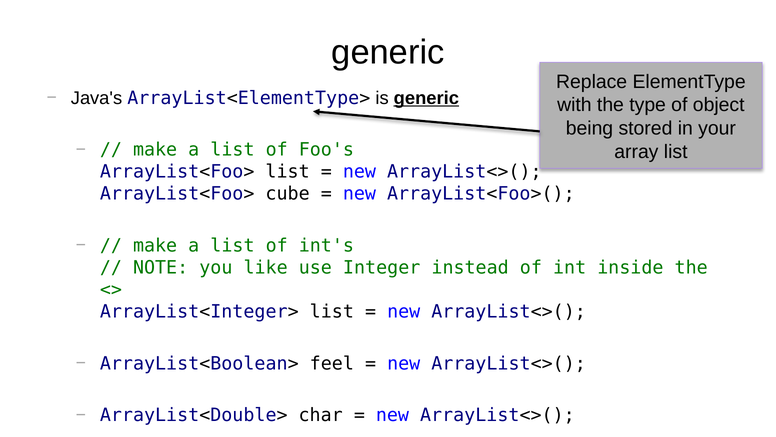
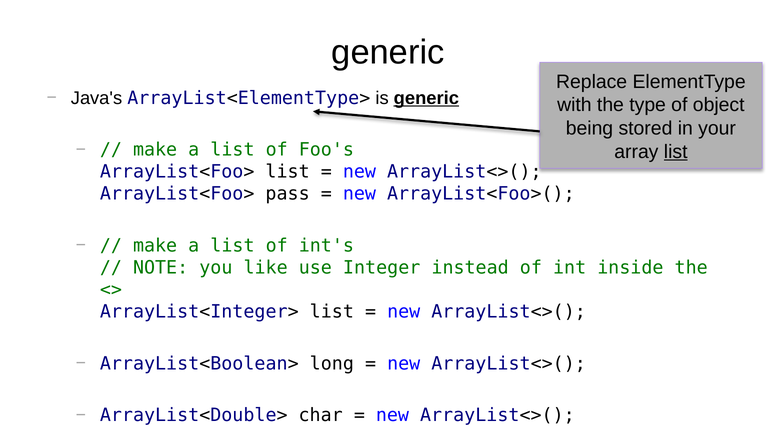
list underline: none -> present (676, 151)
cube: cube -> pass (288, 194)
feel: feel -> long (332, 363)
